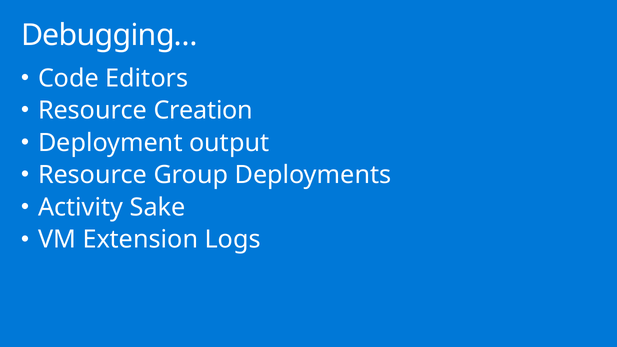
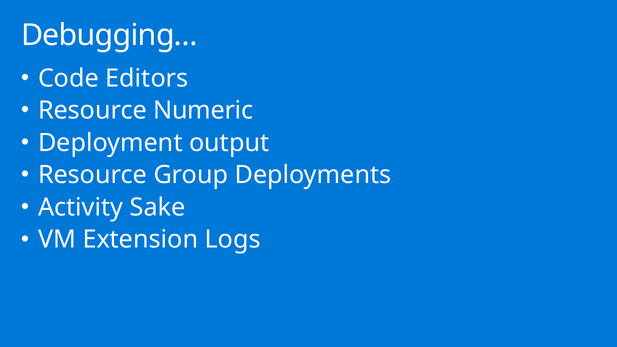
Creation: Creation -> Numeric (203, 111)
